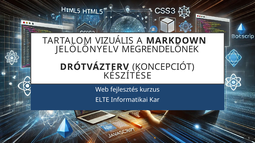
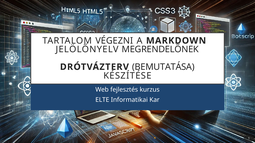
VIZUÁLIS: VIZUÁLIS -> VÉGEZNI (114, 41)
KONCEPCIÓT: KONCEPCIÓT -> BEMUTATÁSA (163, 67)
